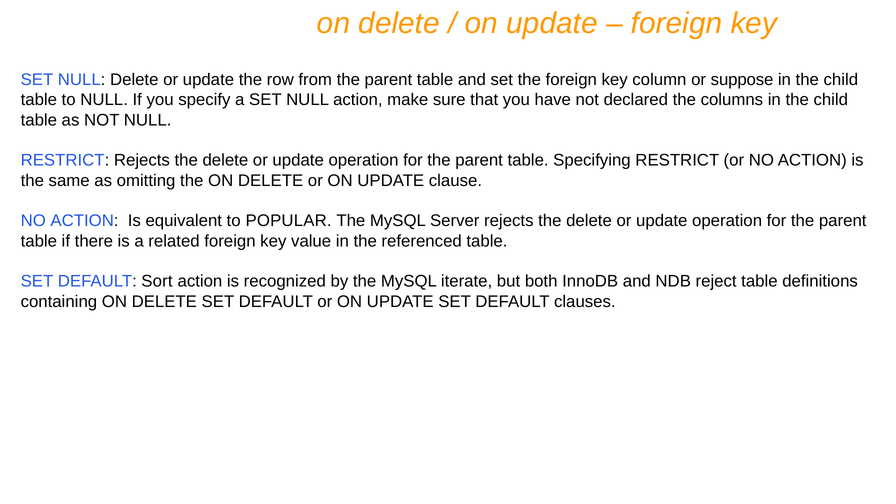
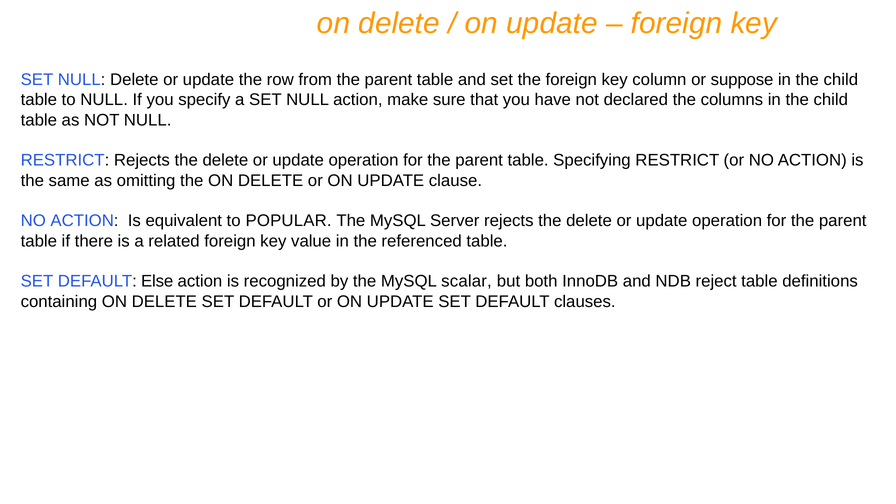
Sort: Sort -> Else (157, 281)
iterate: iterate -> scalar (466, 281)
